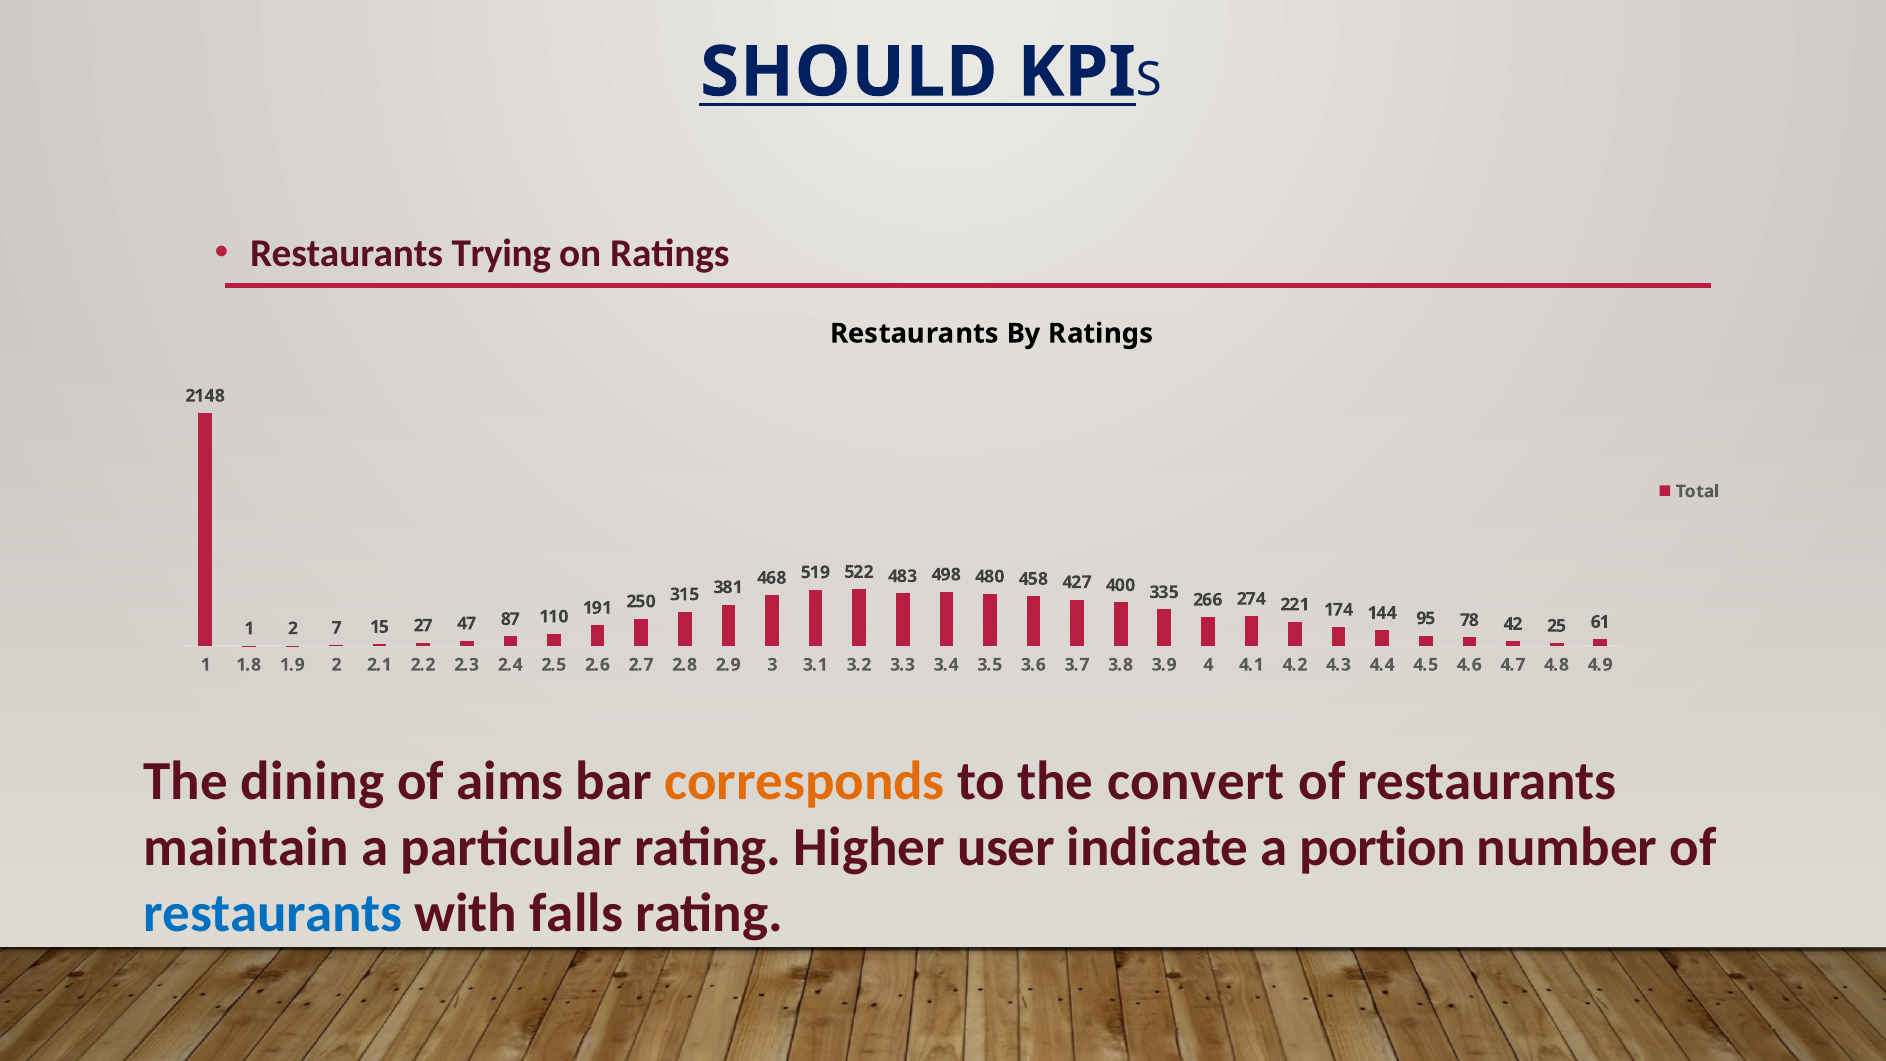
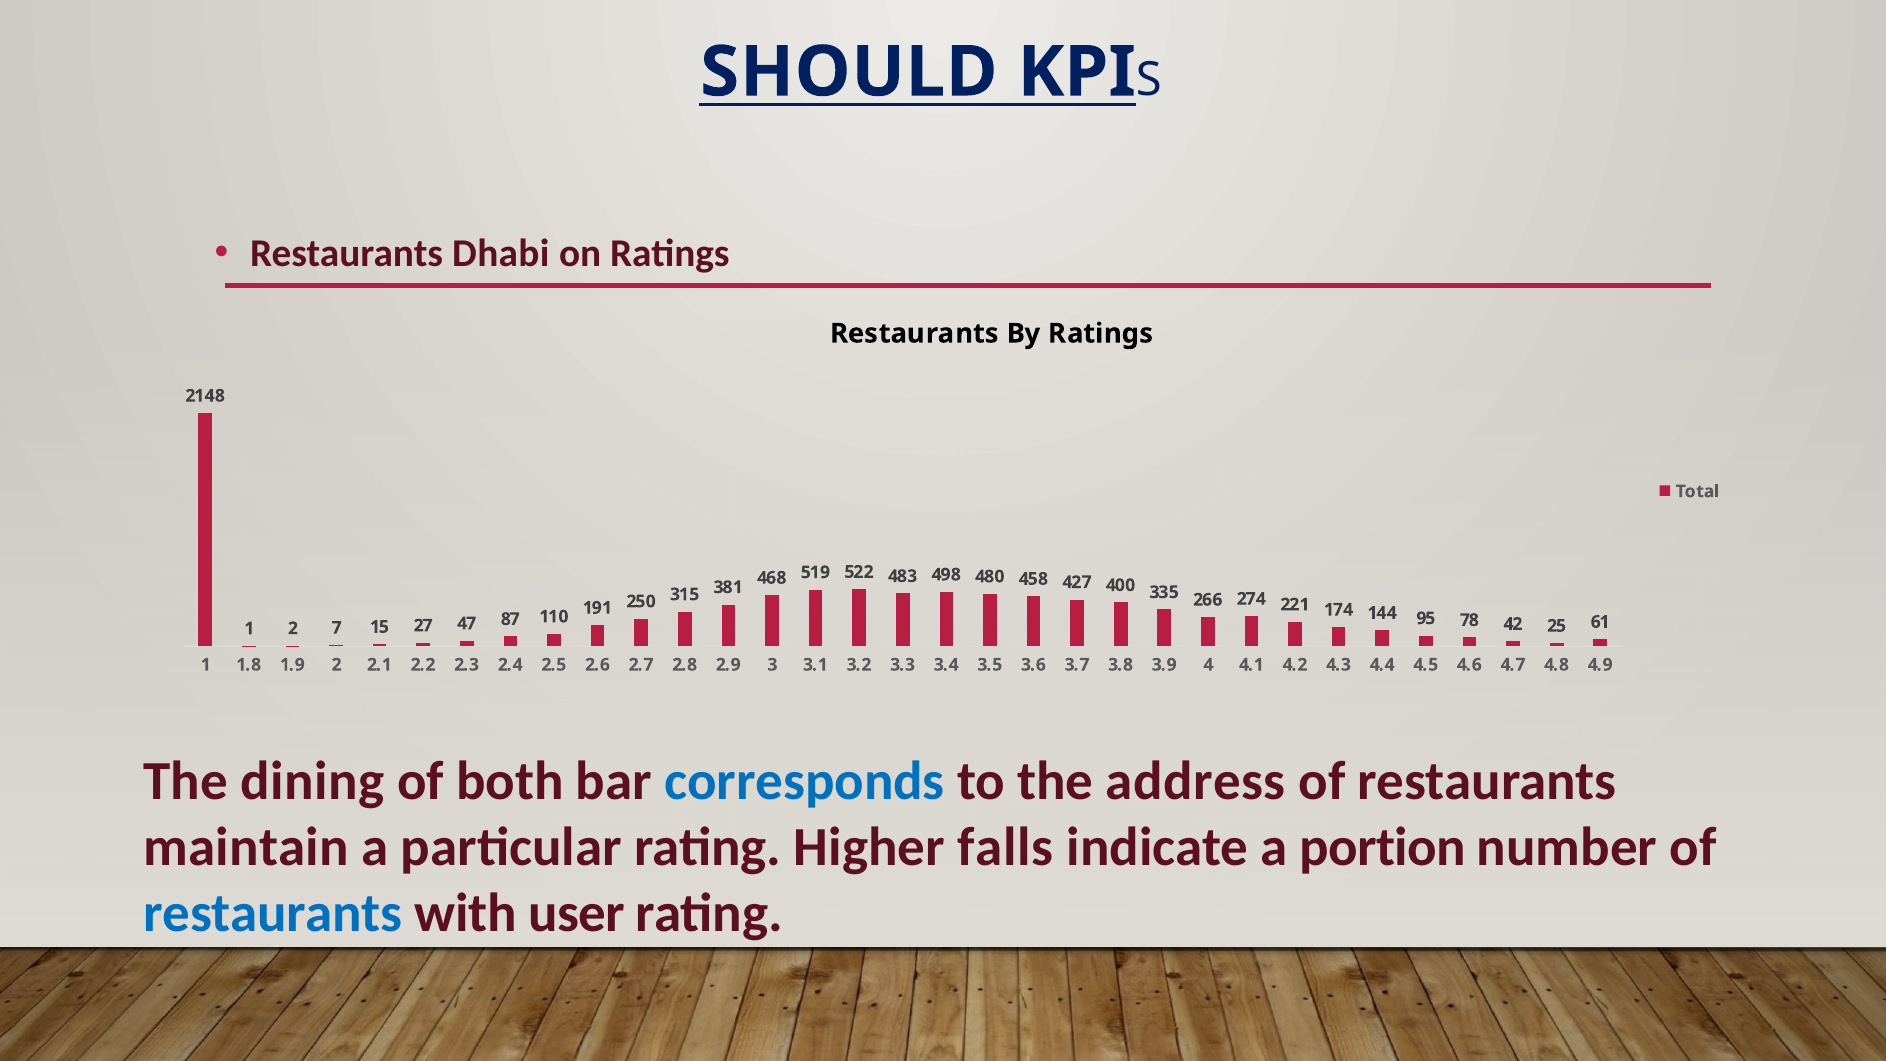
Trying: Trying -> Dhabi (501, 254)
aims: aims -> both (510, 782)
corresponds colour: orange -> blue (805, 782)
convert: convert -> address (1196, 782)
user: user -> falls (1006, 848)
falls: falls -> user (577, 914)
